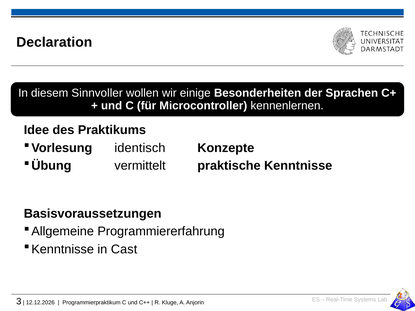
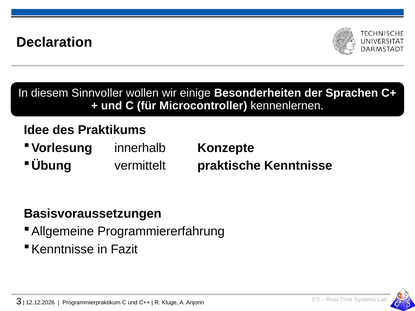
identisch: identisch -> innerhalb (140, 148)
Cast: Cast -> Fazit (124, 249)
